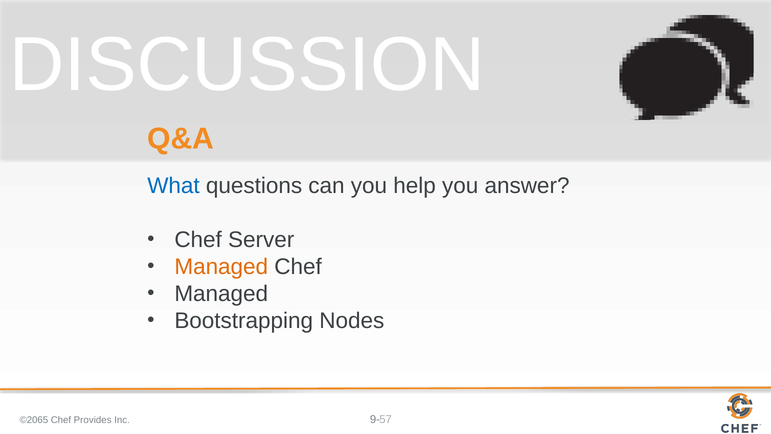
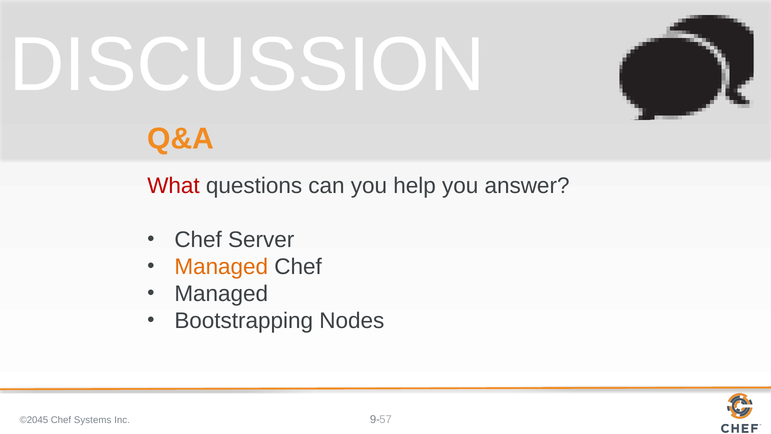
What colour: blue -> red (174, 186)
©2065: ©2065 -> ©2045 (34, 420)
Provides: Provides -> Systems (93, 420)
